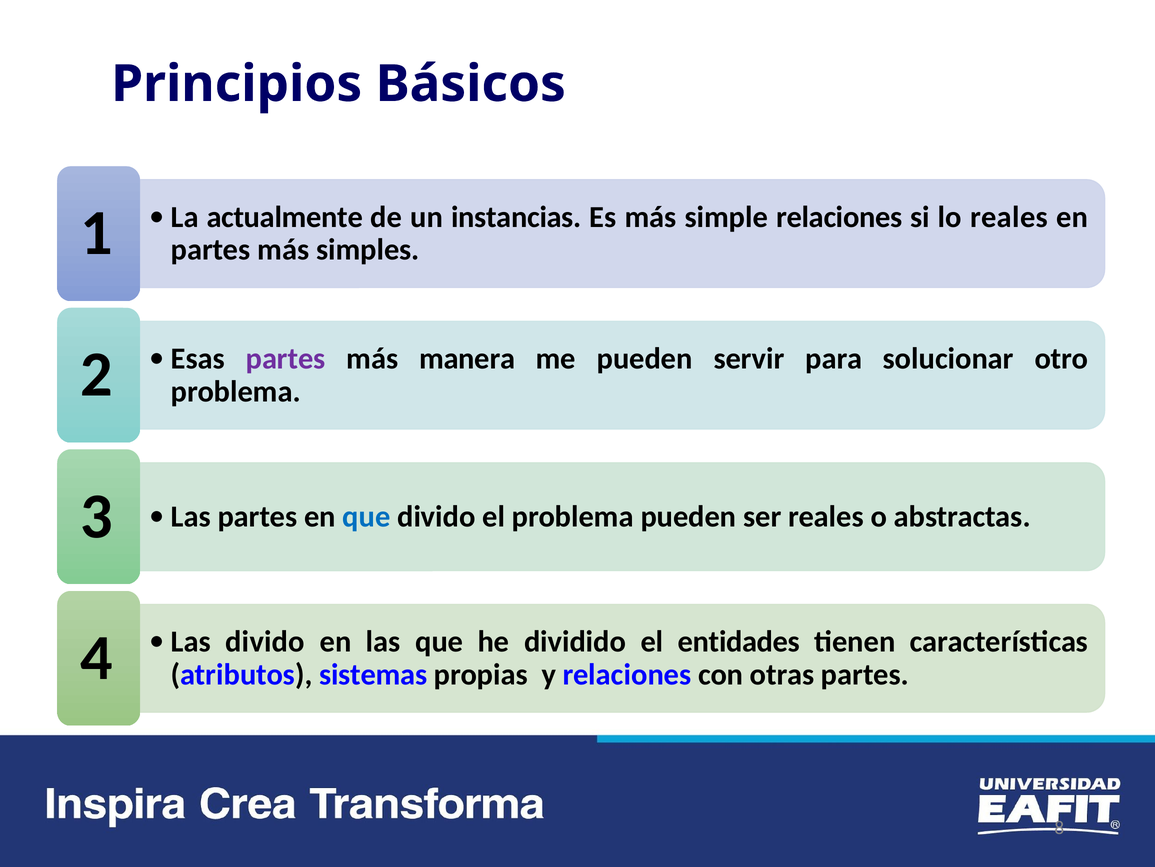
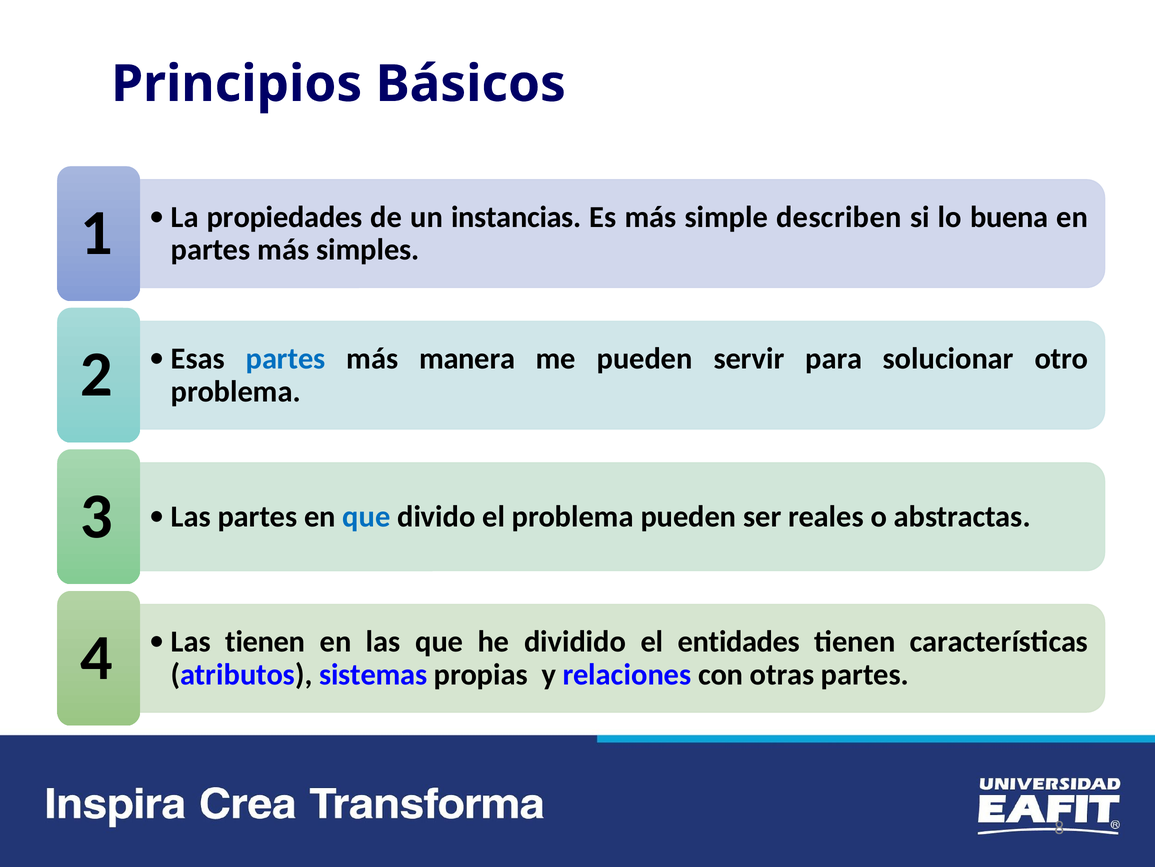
actualmente: actualmente -> propiedades (285, 217)
simple relaciones: relaciones -> describen (839, 217)
lo reales: reales -> buena (1009, 217)
partes colour: purple -> blue (286, 358)
Las divido: divido -> tienen (265, 641)
